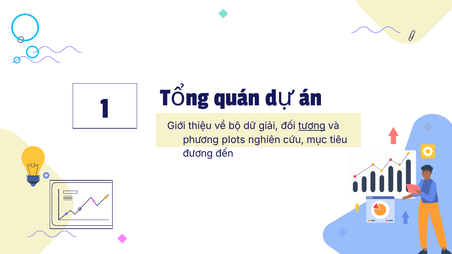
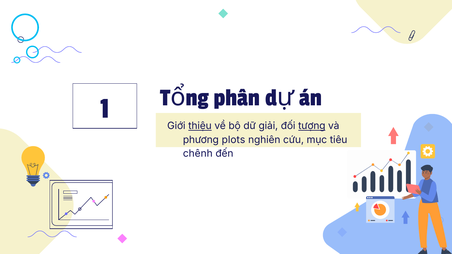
quán: quán -> phân (237, 97)
thiệu underline: none -> present (200, 126)
đương: đương -> chênh (198, 154)
